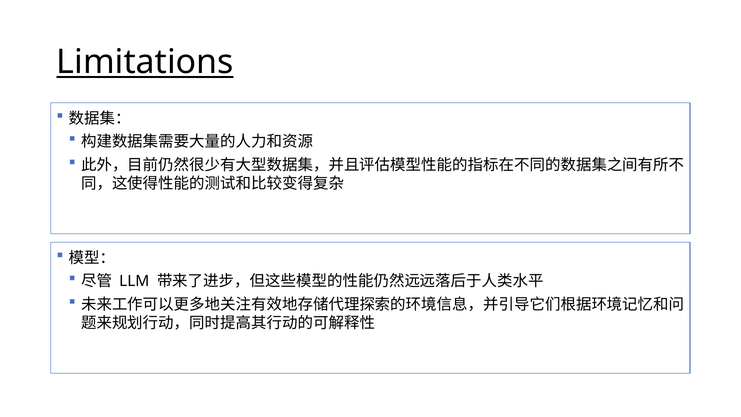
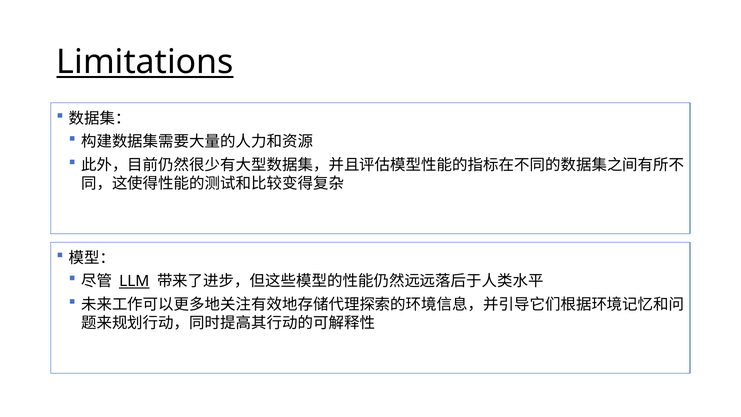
LLM underline: none -> present (134, 281)
